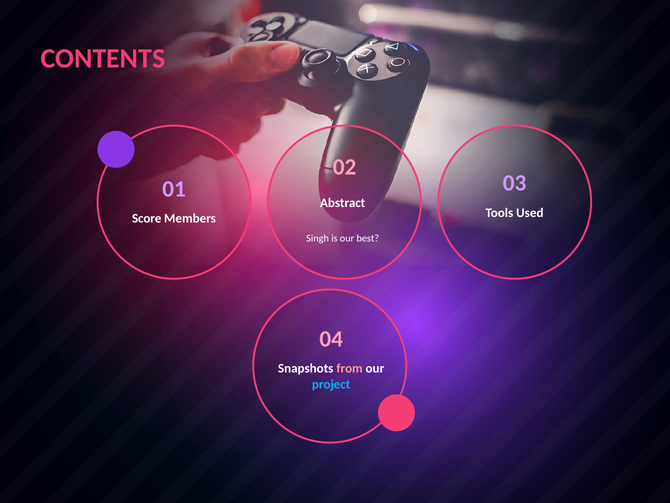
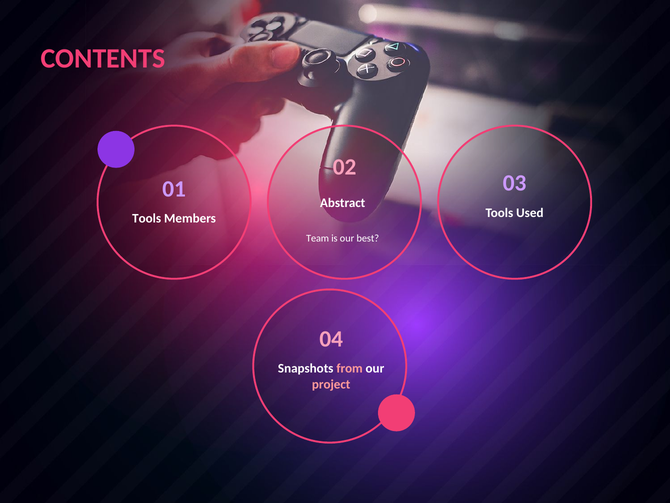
Score: Score -> Tools (147, 218)
Singh: Singh -> Team (318, 238)
project colour: light blue -> pink (331, 384)
